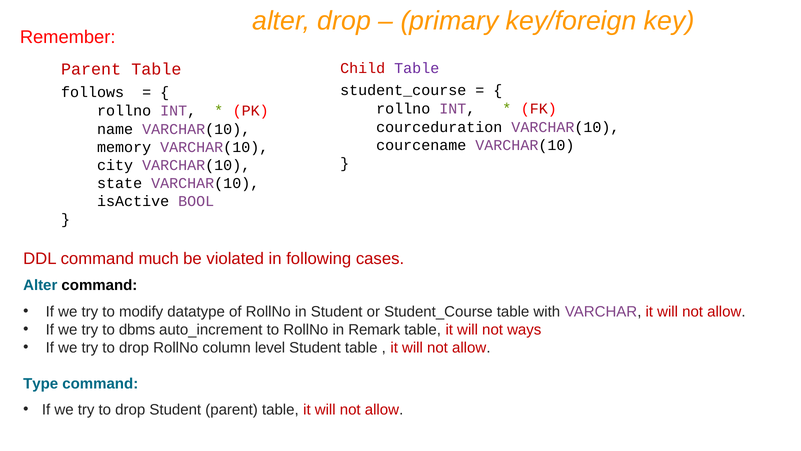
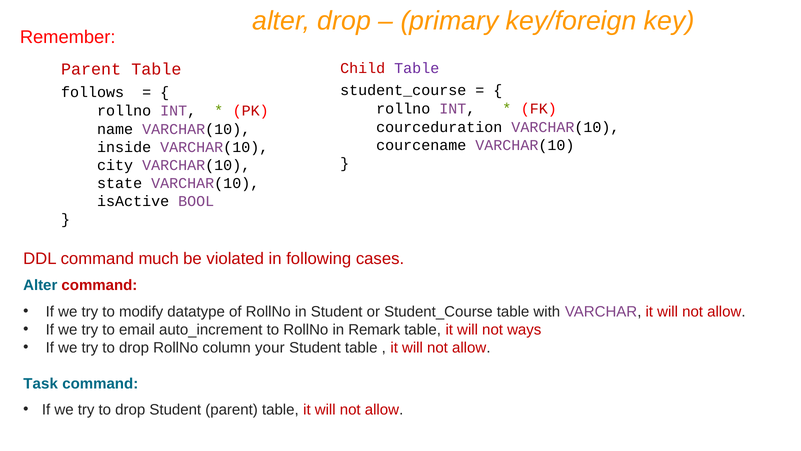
memory: memory -> inside (124, 147)
command colour: black -> red (99, 285)
dbms: dbms -> email (137, 329)
level: level -> your (270, 347)
Type: Type -> Task (41, 383)
